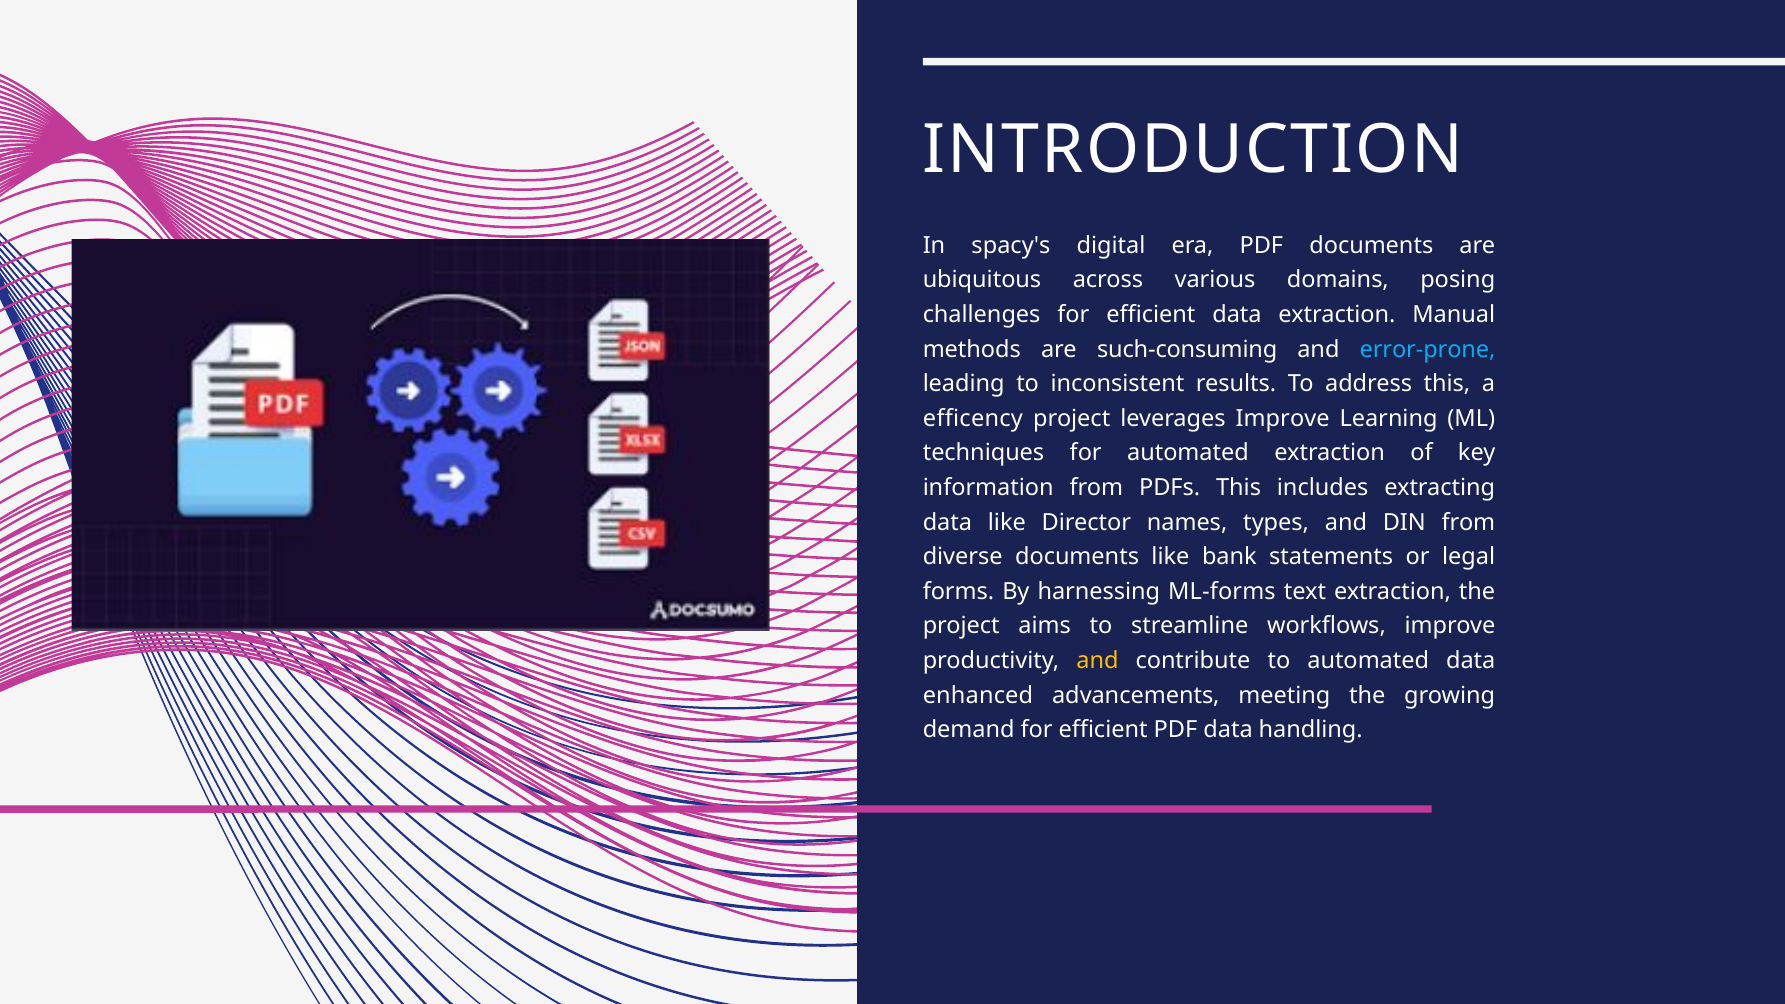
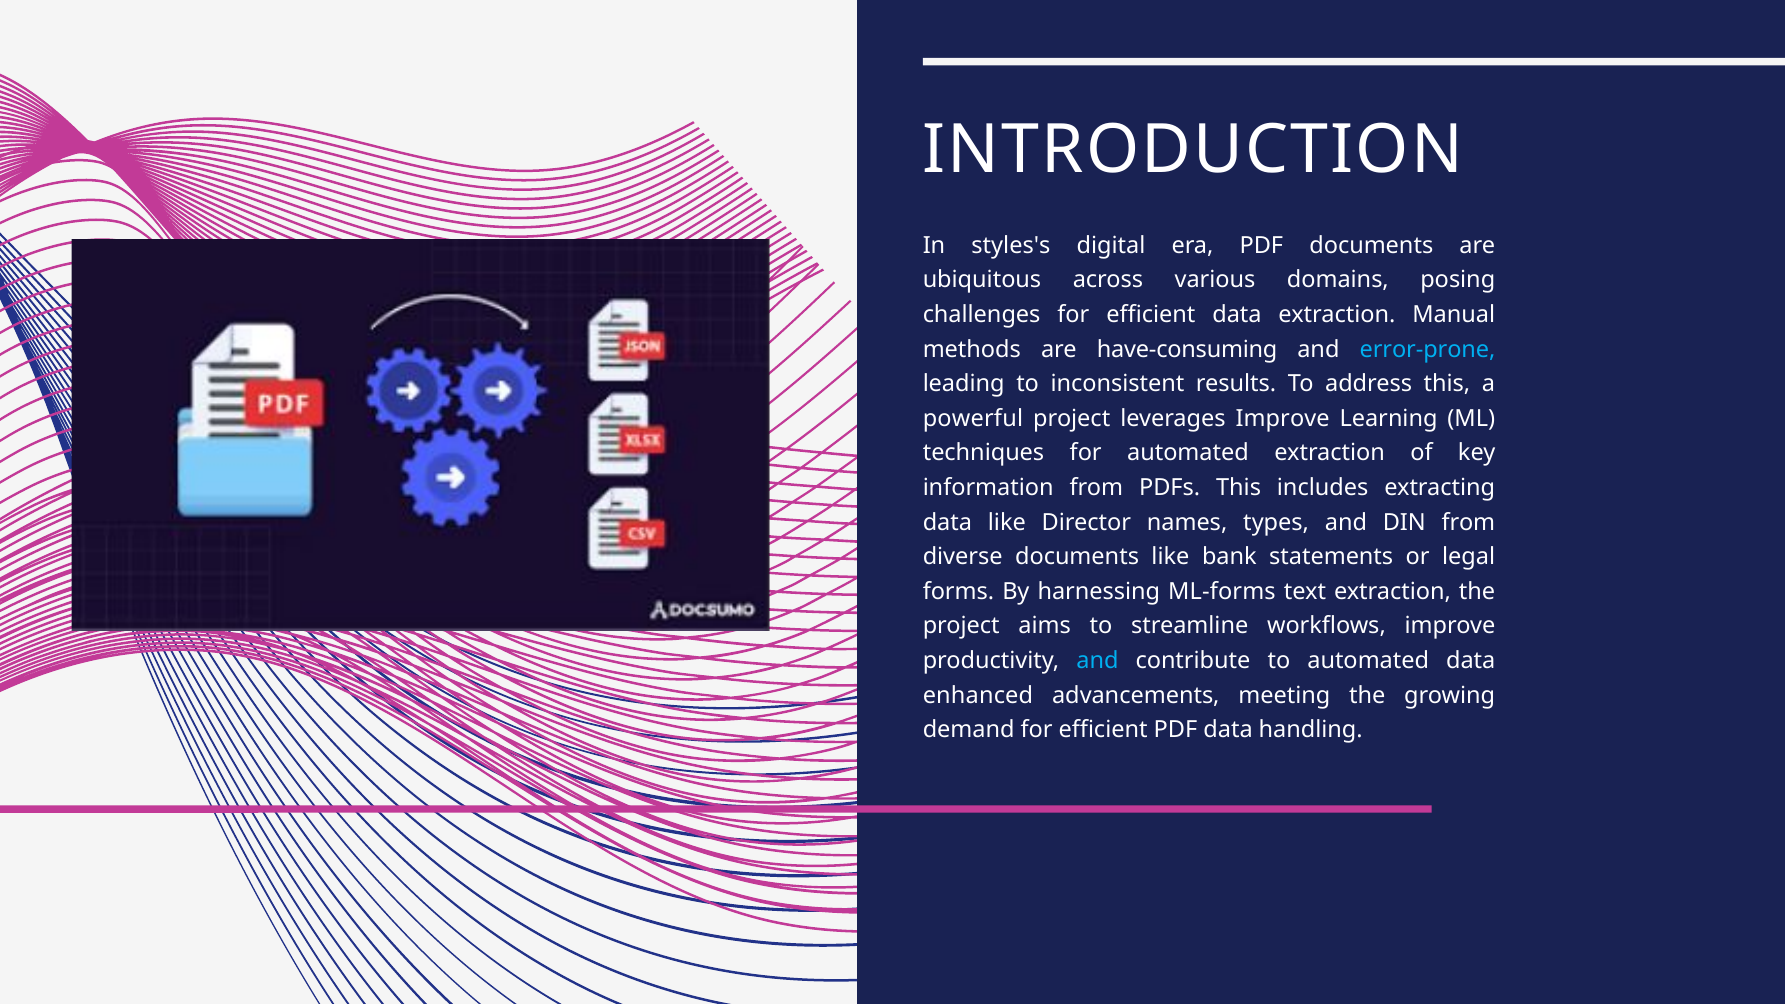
spacy's: spacy's -> styles's (1011, 246)
such-consuming: such-consuming -> have-consuming (1187, 349)
efficency: efficency -> powerful (973, 419)
and colour: yellow -> light blue (1097, 661)
